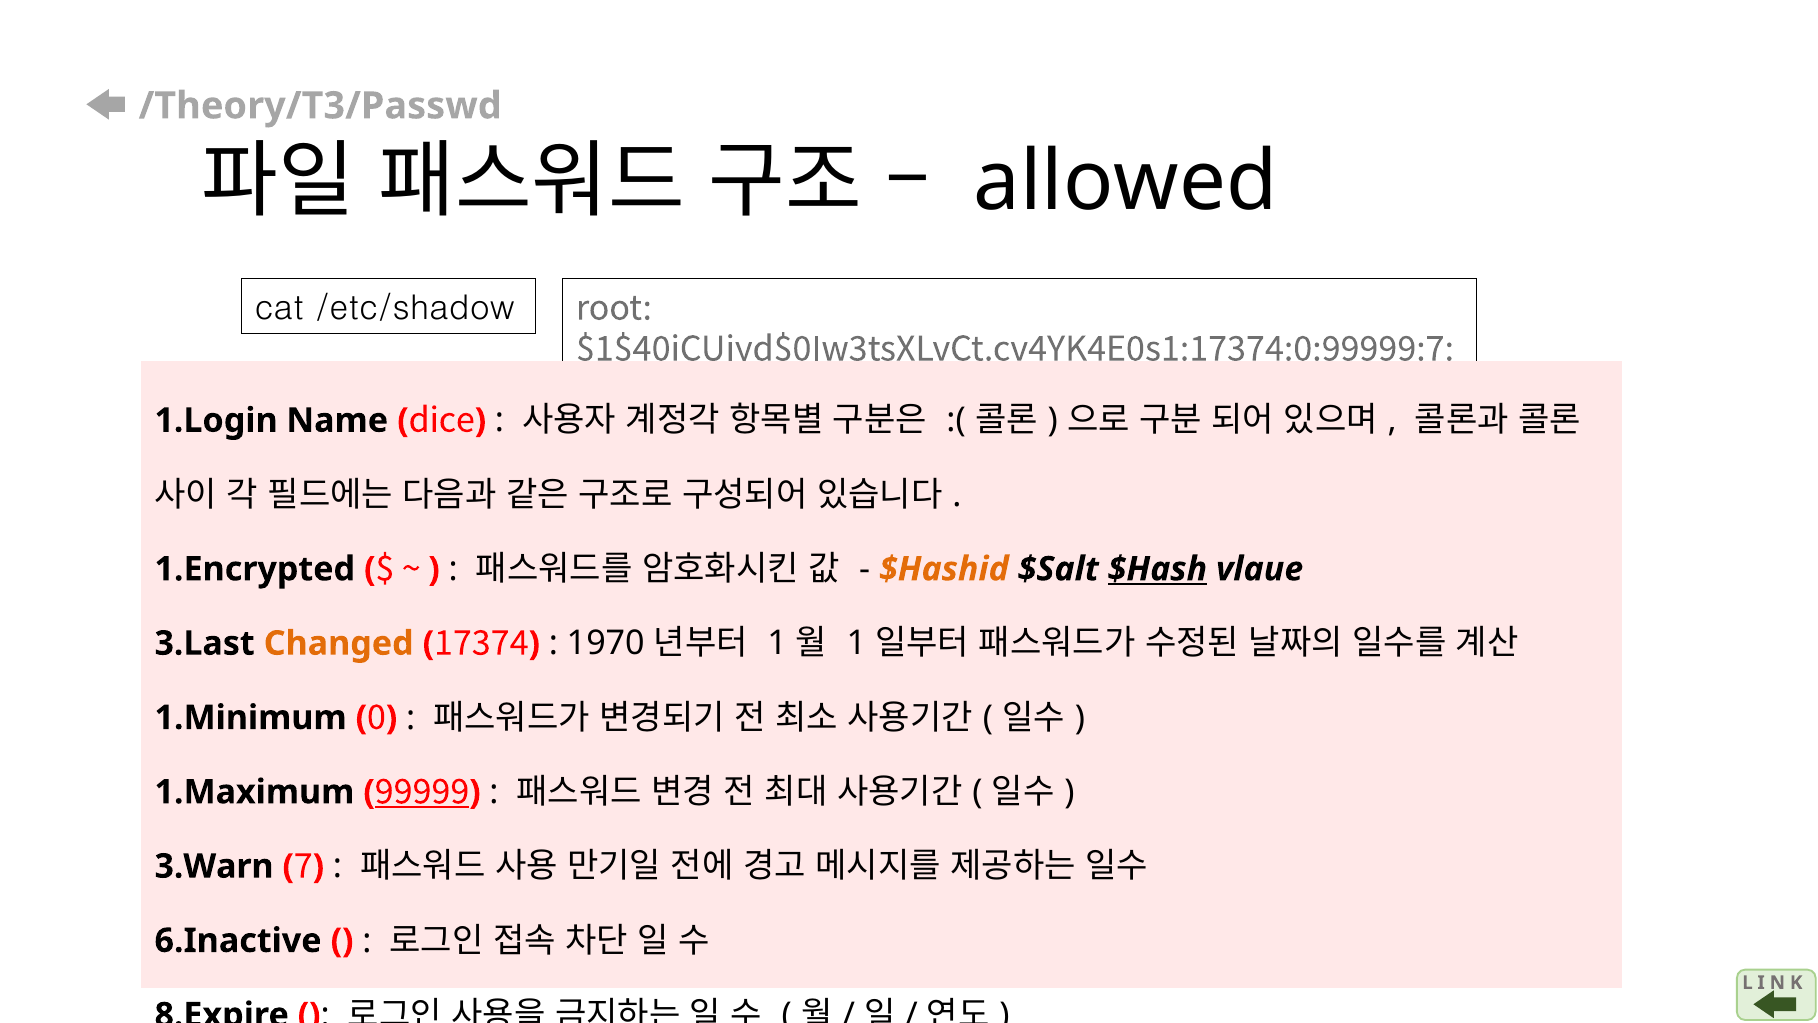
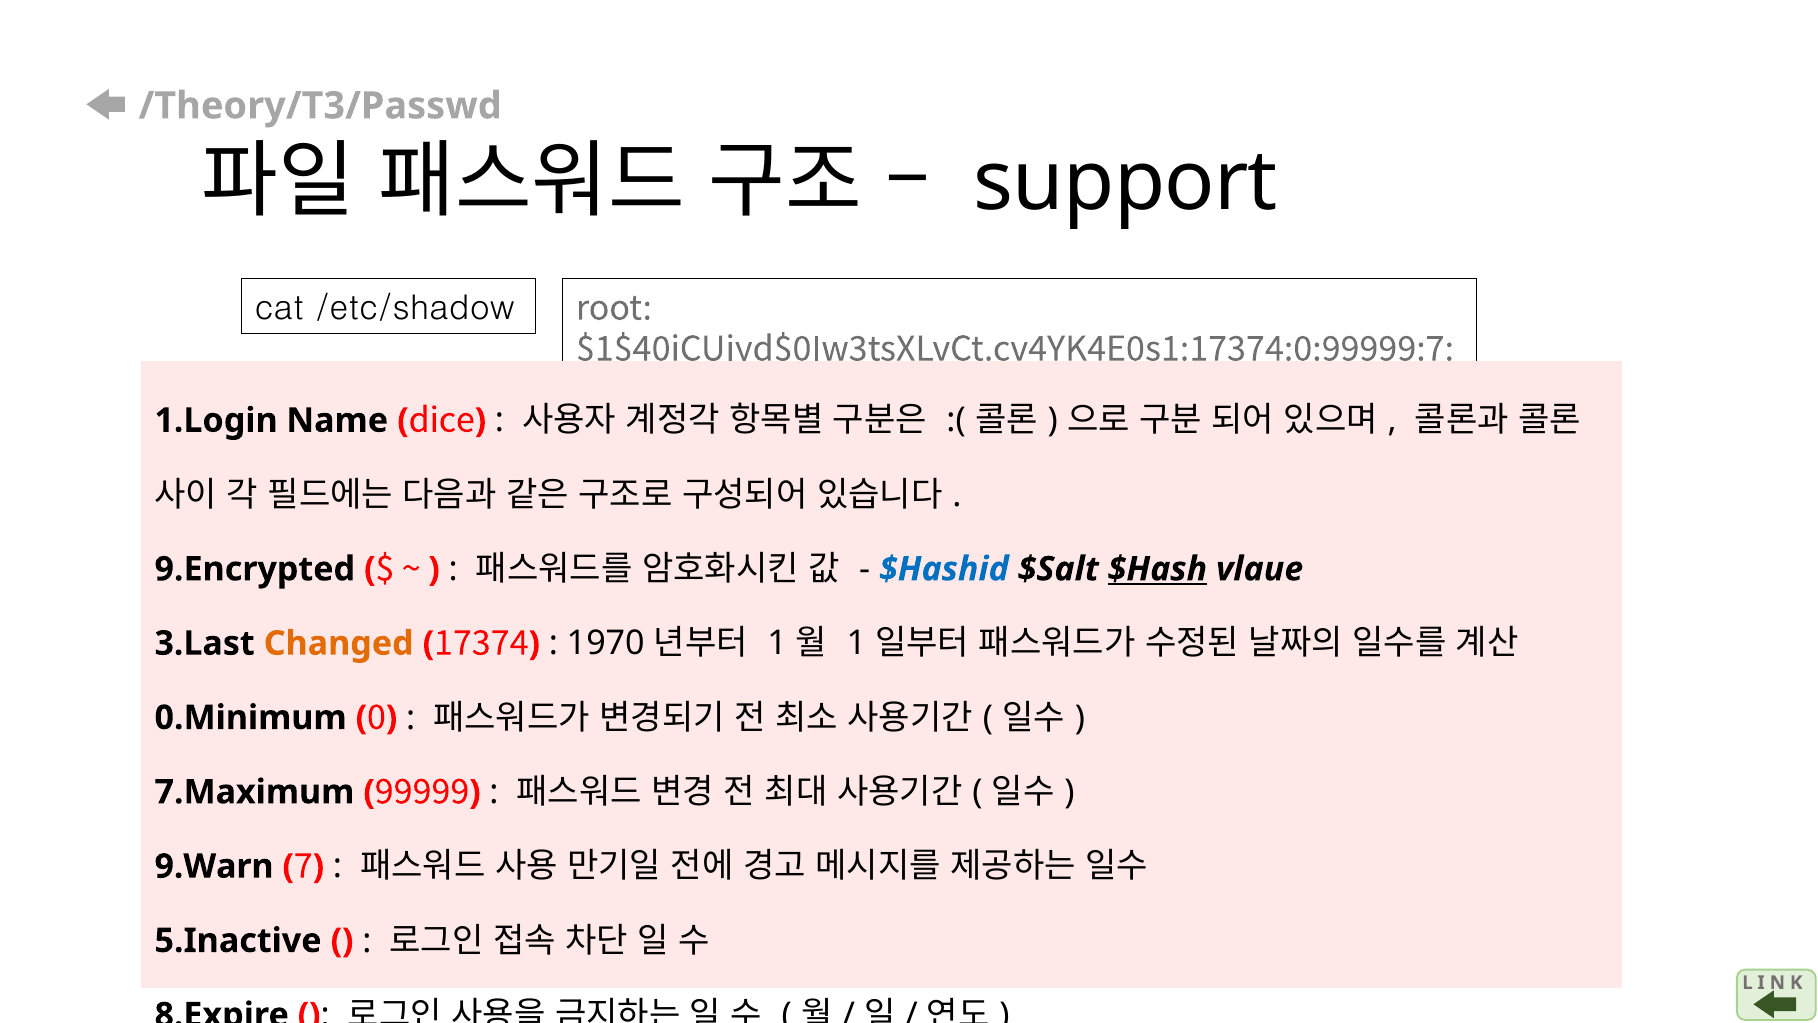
allowed: allowed -> support (1126, 182)
1.Encrypted: 1.Encrypted -> 9.Encrypted (255, 569)
$Hashid colour: orange -> blue (944, 569)
1.Minimum: 1.Minimum -> 0.Minimum (251, 718)
1.Maximum: 1.Maximum -> 7.Maximum (254, 792)
99999 underline: present -> none (422, 792)
3.Warn: 3.Warn -> 9.Warn (214, 866)
6.Inactive: 6.Inactive -> 5.Inactive (238, 940)
